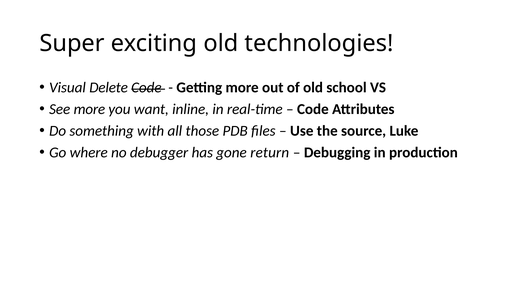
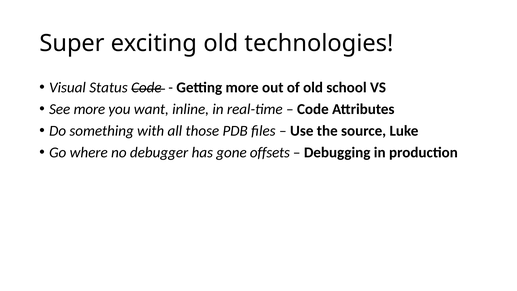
Delete: Delete -> Status (109, 87)
return: return -> offsets (270, 152)
